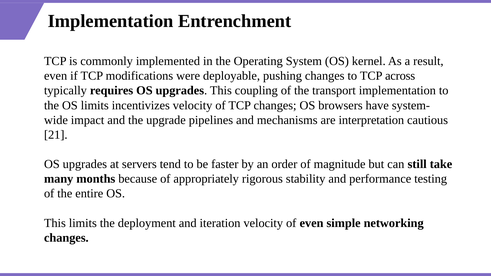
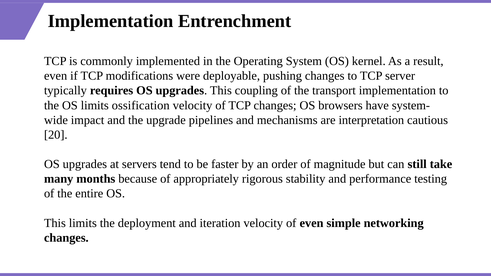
across: across -> server (400, 76)
incentivizes: incentivizes -> ossification (141, 105)
21: 21 -> 20 (56, 135)
